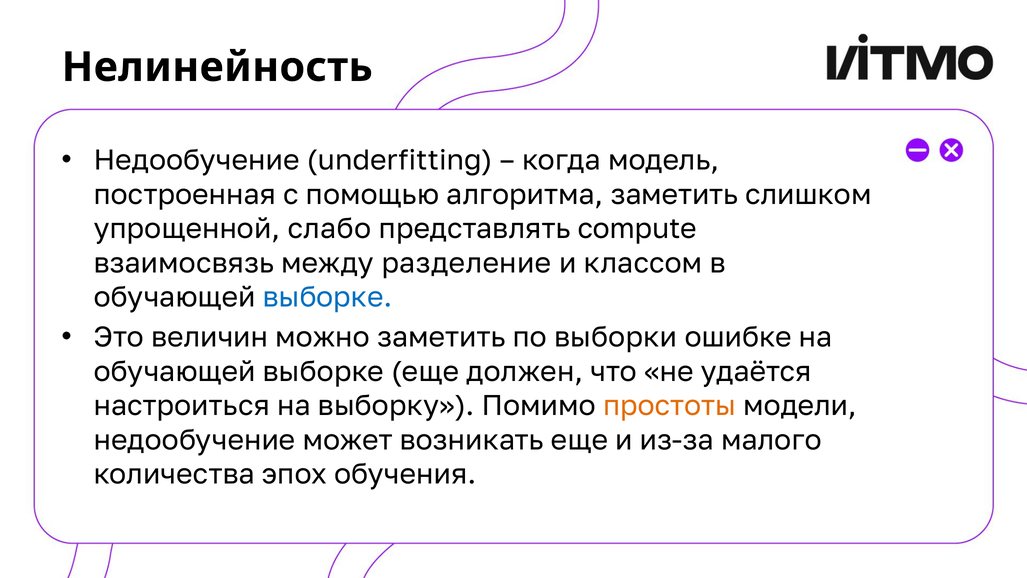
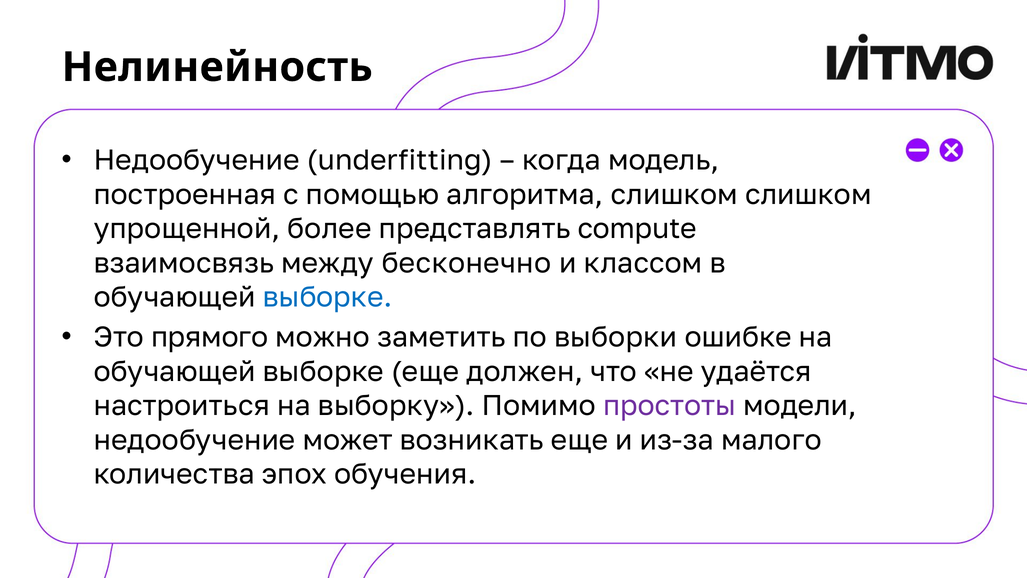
алгоритма заметить: заметить -> слишком (674, 195)
слабо: слабо -> более (329, 229)
разделение: разделение -> бесконечно (467, 263)
величин: величин -> прямого (210, 337)
простоты colour: orange -> purple (670, 406)
